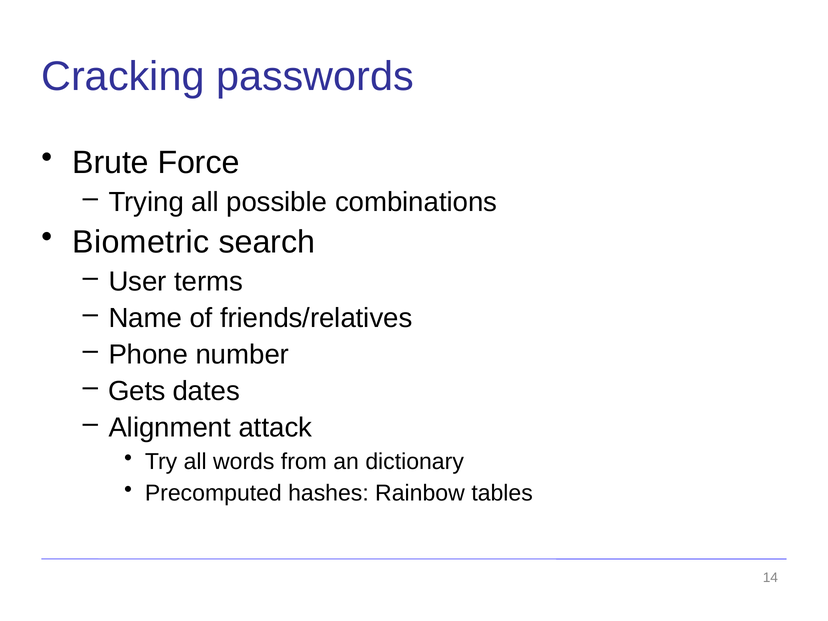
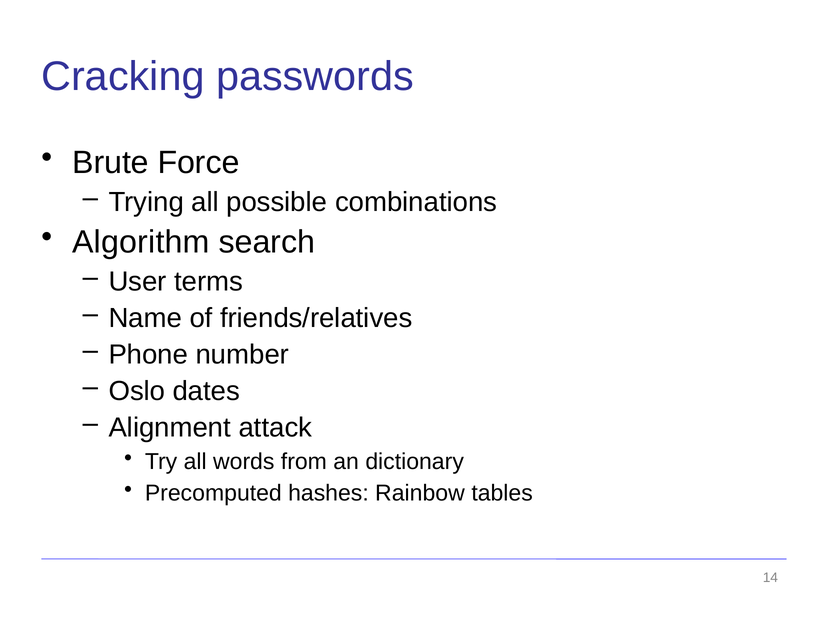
Biometric: Biometric -> Algorithm (141, 242)
Gets: Gets -> Oslo (137, 391)
